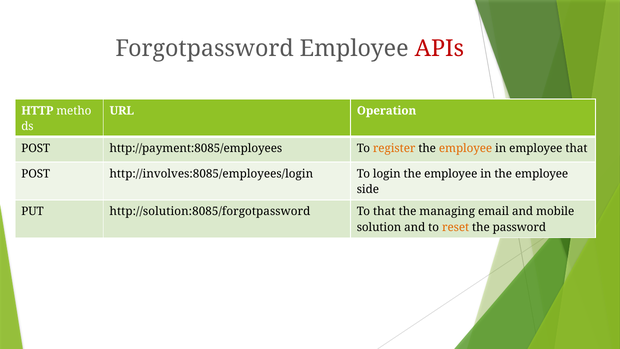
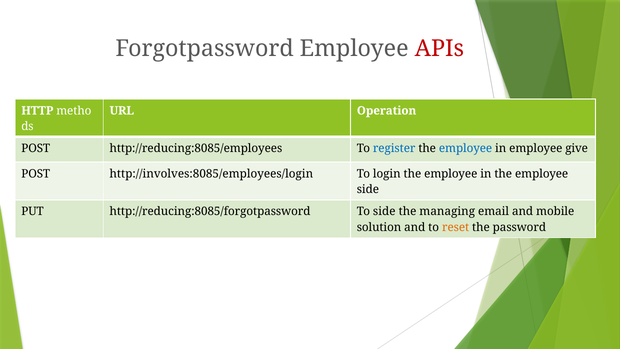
http://payment:8085/employees: http://payment:8085/employees -> http://reducing:8085/employees (196, 148)
register colour: orange -> blue (394, 148)
employee colour: orange -> blue (466, 148)
employee that: that -> give (577, 148)
http://solution:8085/forgotpassword: http://solution:8085/forgotpassword -> http://reducing:8085/forgotpassword (210, 211)
To that: that -> side (384, 211)
